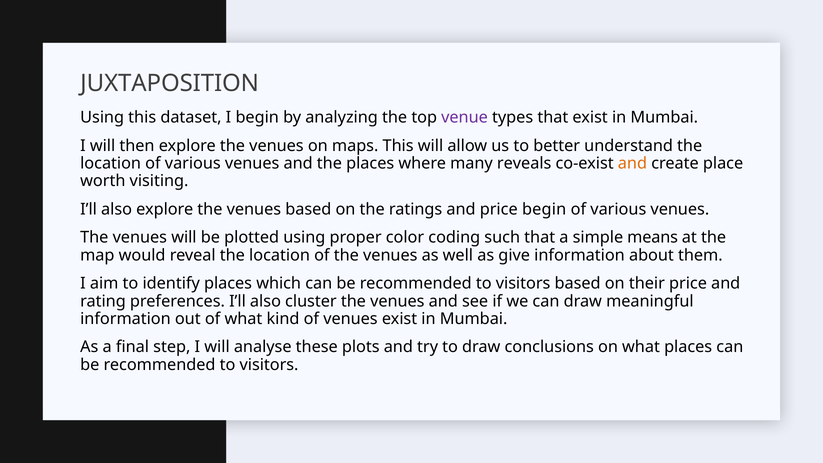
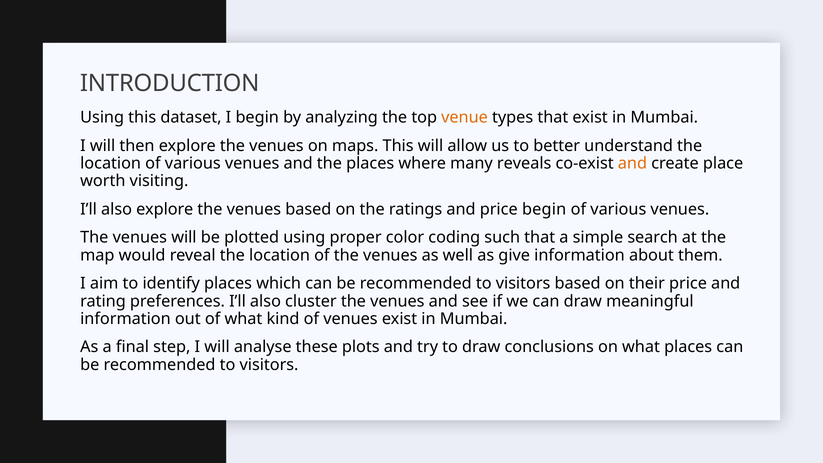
JUXTAPOSITION: JUXTAPOSITION -> INTRODUCTION (170, 83)
venue colour: purple -> orange (465, 117)
means: means -> search (653, 238)
